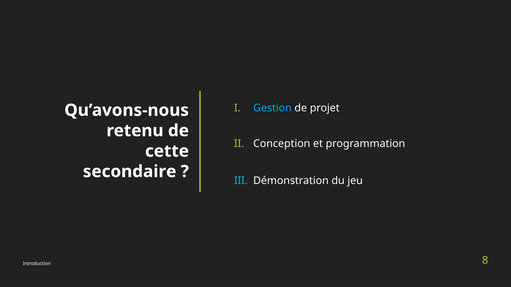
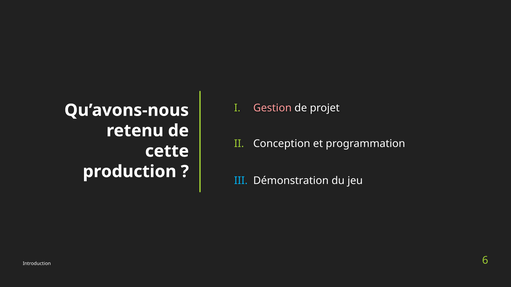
Gestion colour: light blue -> pink (272, 108)
secondaire: secondaire -> production (130, 172)
8: 8 -> 6 (485, 261)
